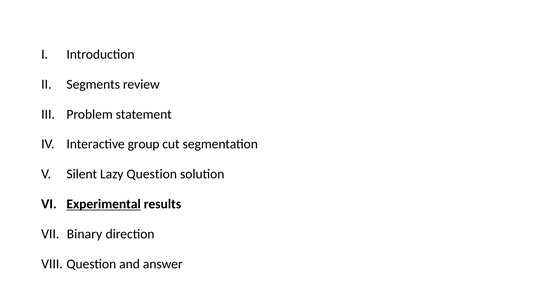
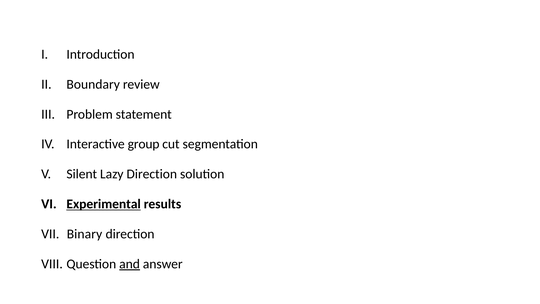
Segments: Segments -> Boundary (93, 84)
Lazy Question: Question -> Direction (152, 174)
and underline: none -> present (130, 264)
